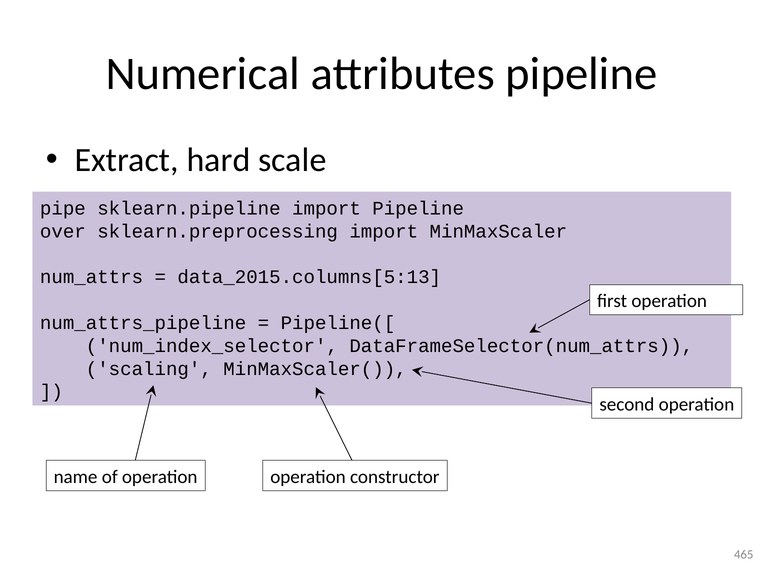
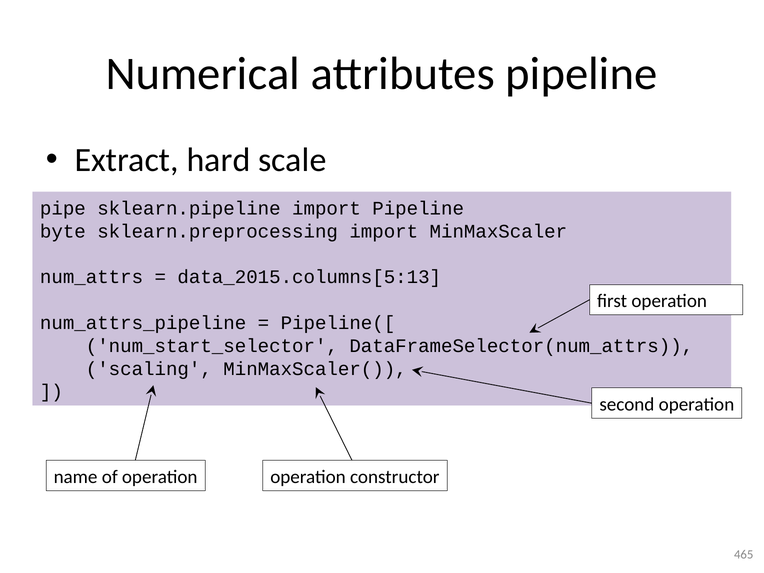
over: over -> byte (63, 231)
num_index_selector: num_index_selector -> num_start_selector (212, 346)
